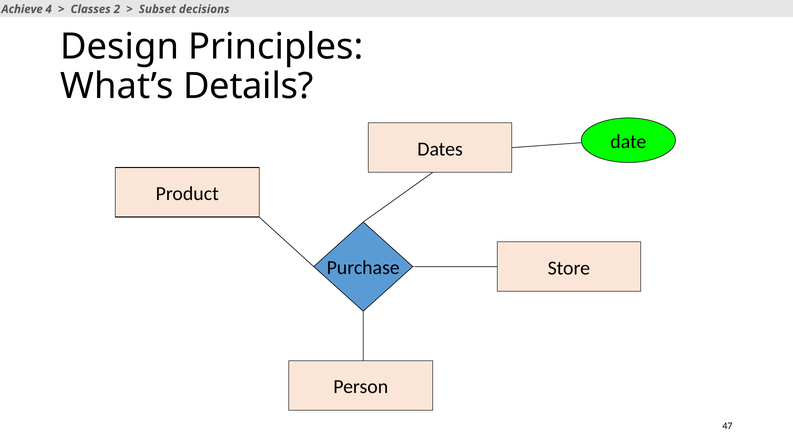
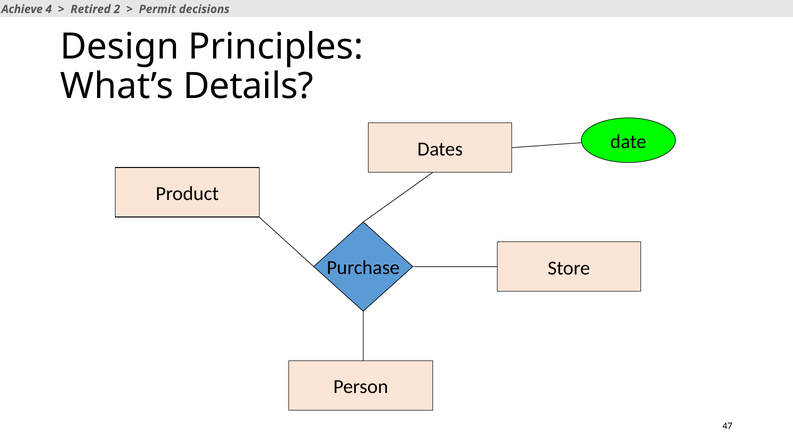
Classes: Classes -> Retired (91, 9)
Subset: Subset -> Permit (157, 9)
